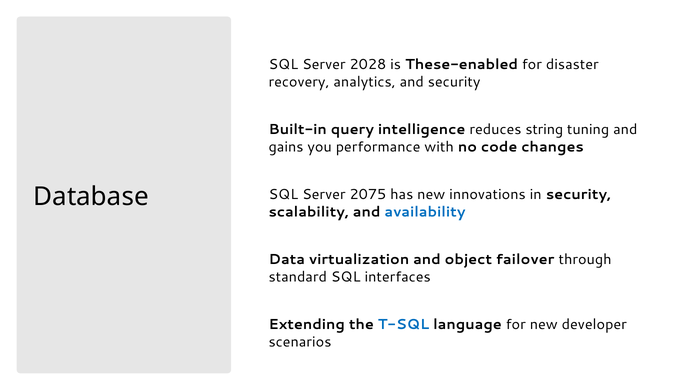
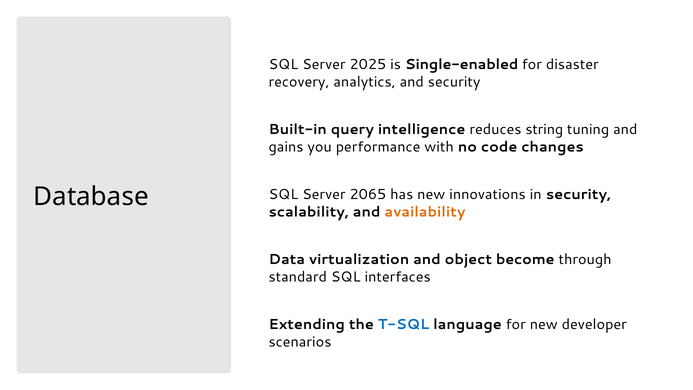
2028: 2028 -> 2025 (368, 65)
These-enabled: These-enabled -> Single-enabled (462, 65)
2075: 2075 -> 2065 (368, 195)
availability colour: blue -> orange (425, 212)
failover: failover -> become (525, 260)
